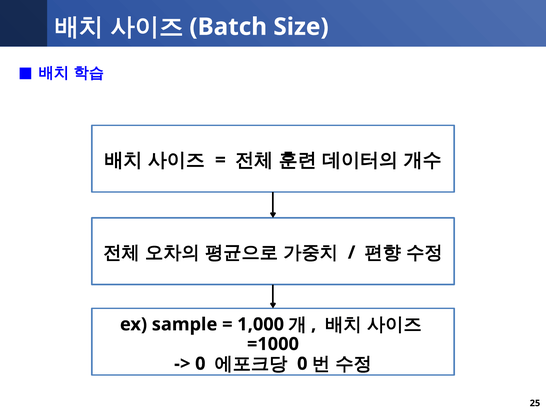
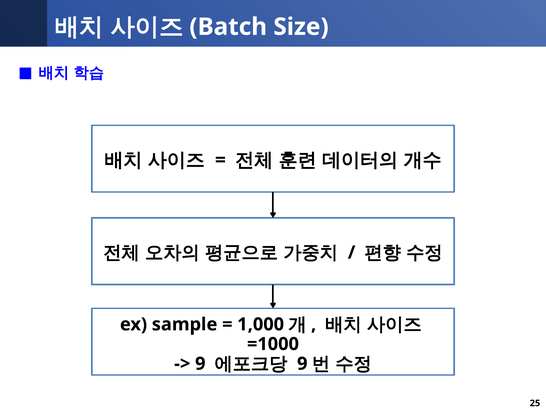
0: 0 -> 9 (200, 363)
0: 0 -> 9 (302, 363)
